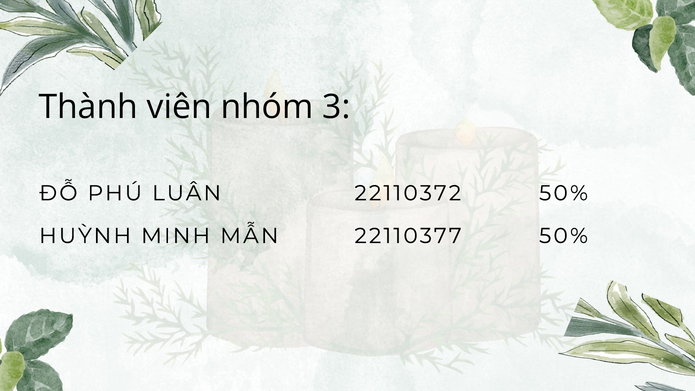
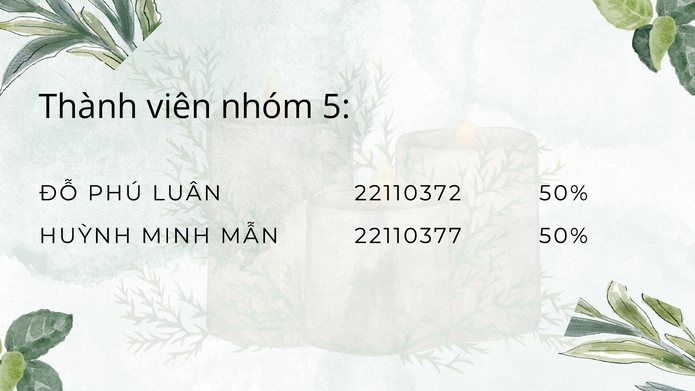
3: 3 -> 5 (336, 107)
